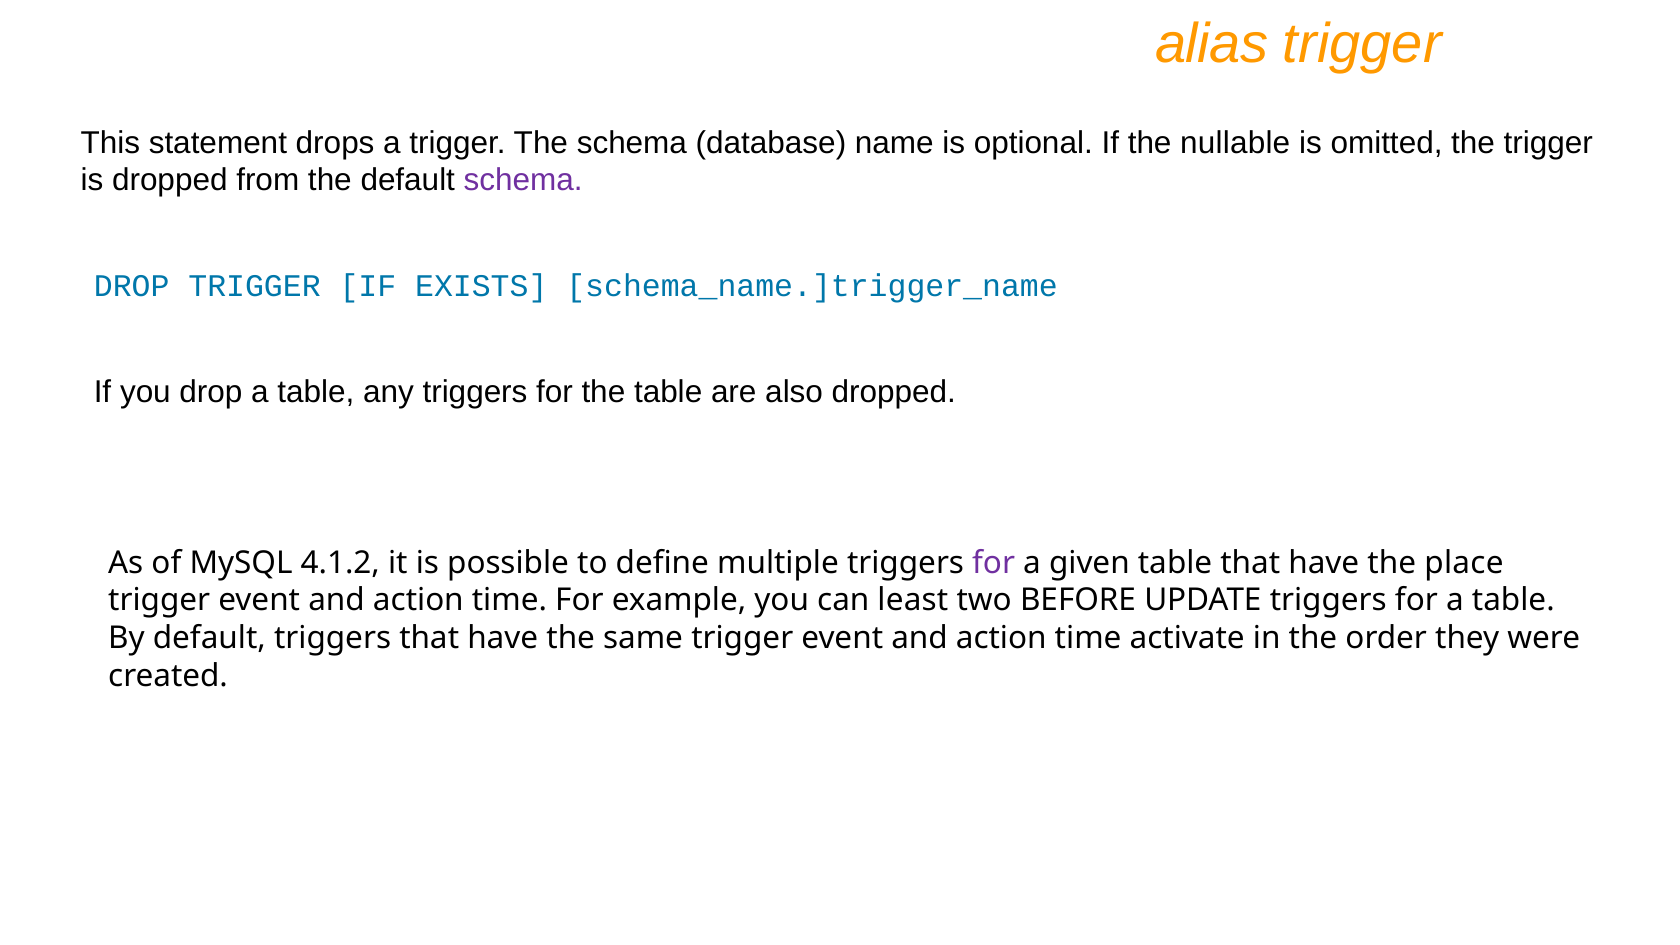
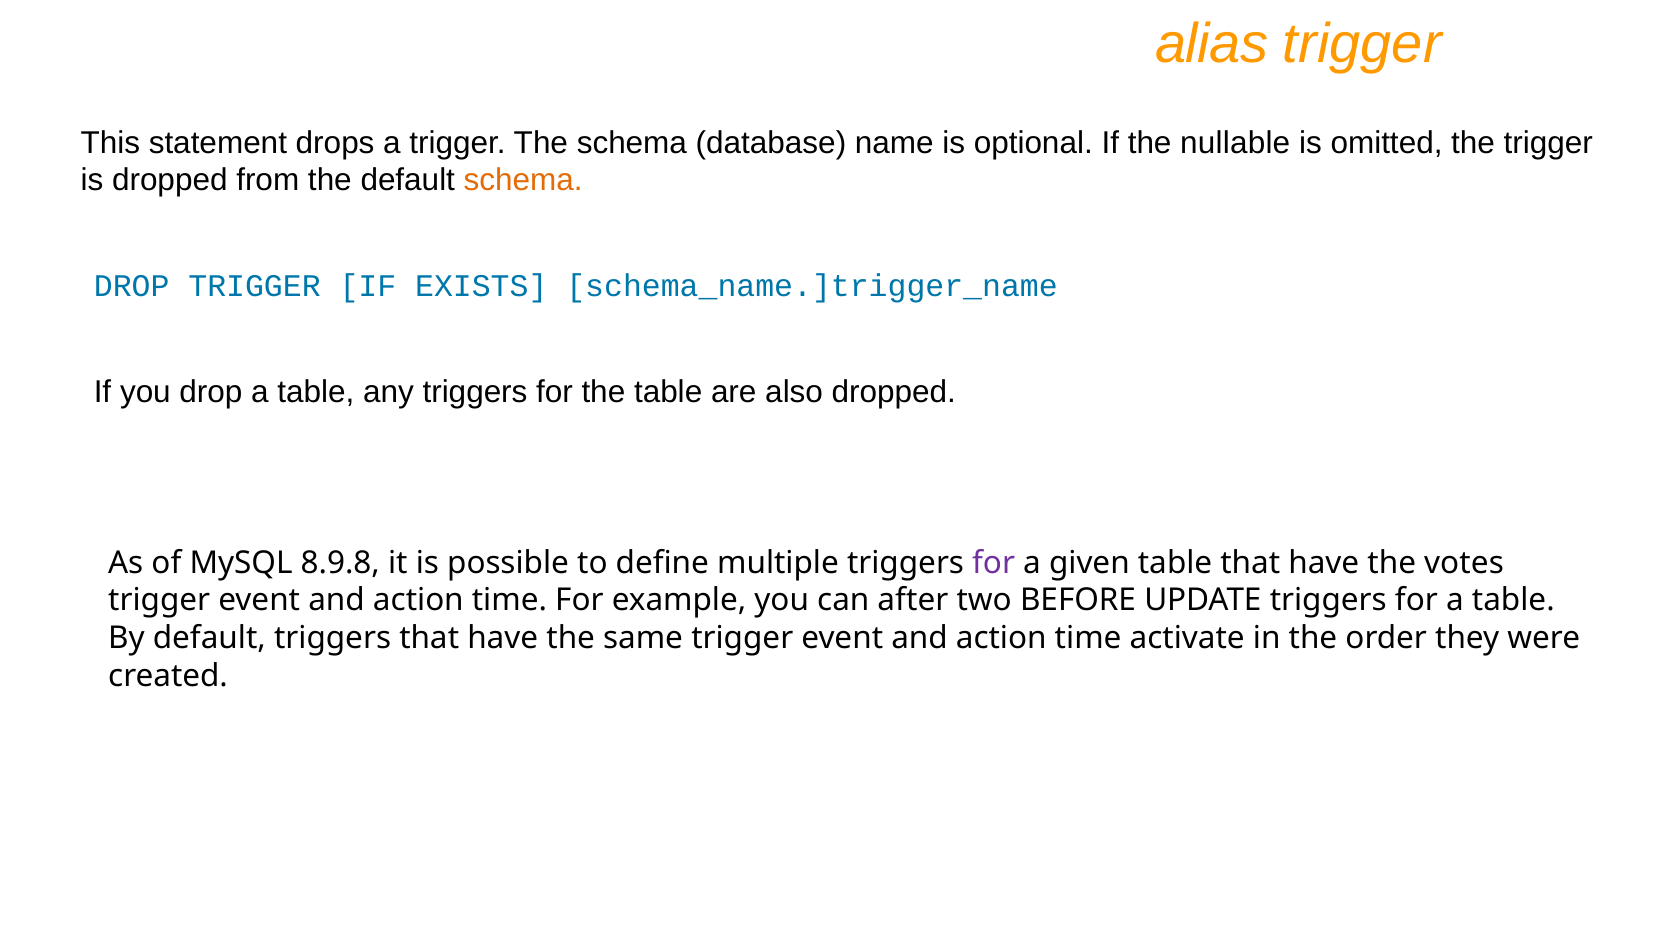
schema colour: purple -> orange (523, 181)
4.1.2: 4.1.2 -> 8.9.8 (340, 563)
place: place -> votes (1464, 563)
least: least -> after (913, 601)
